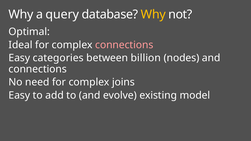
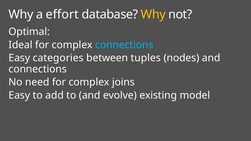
query: query -> effort (62, 14)
connections colour: pink -> light blue (124, 45)
billion: billion -> tuples (146, 58)
